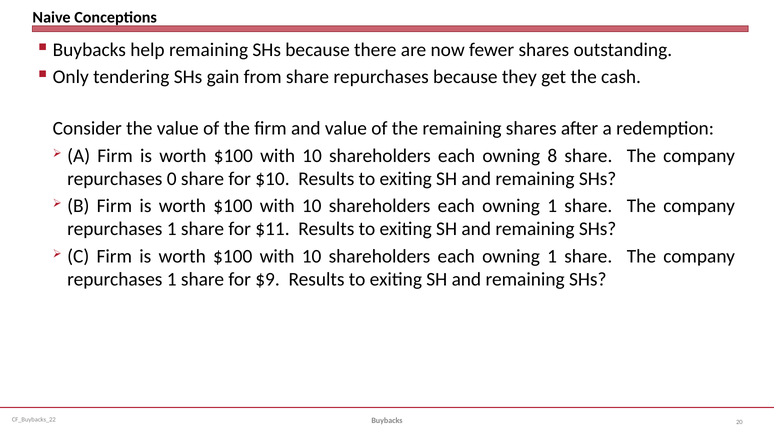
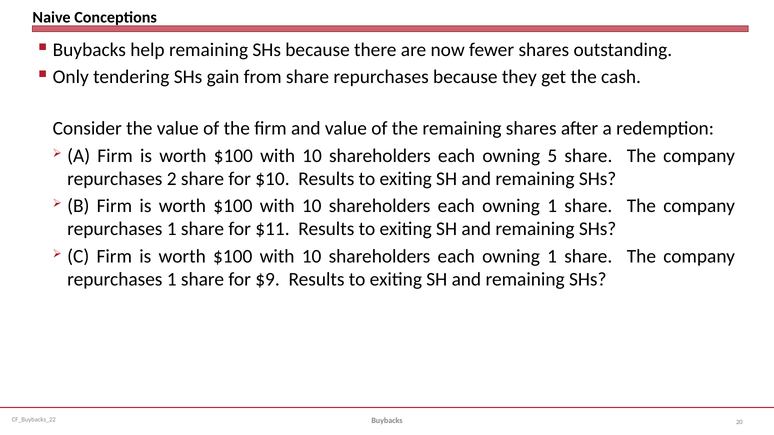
8: 8 -> 5 (552, 156)
0: 0 -> 2 (172, 179)
